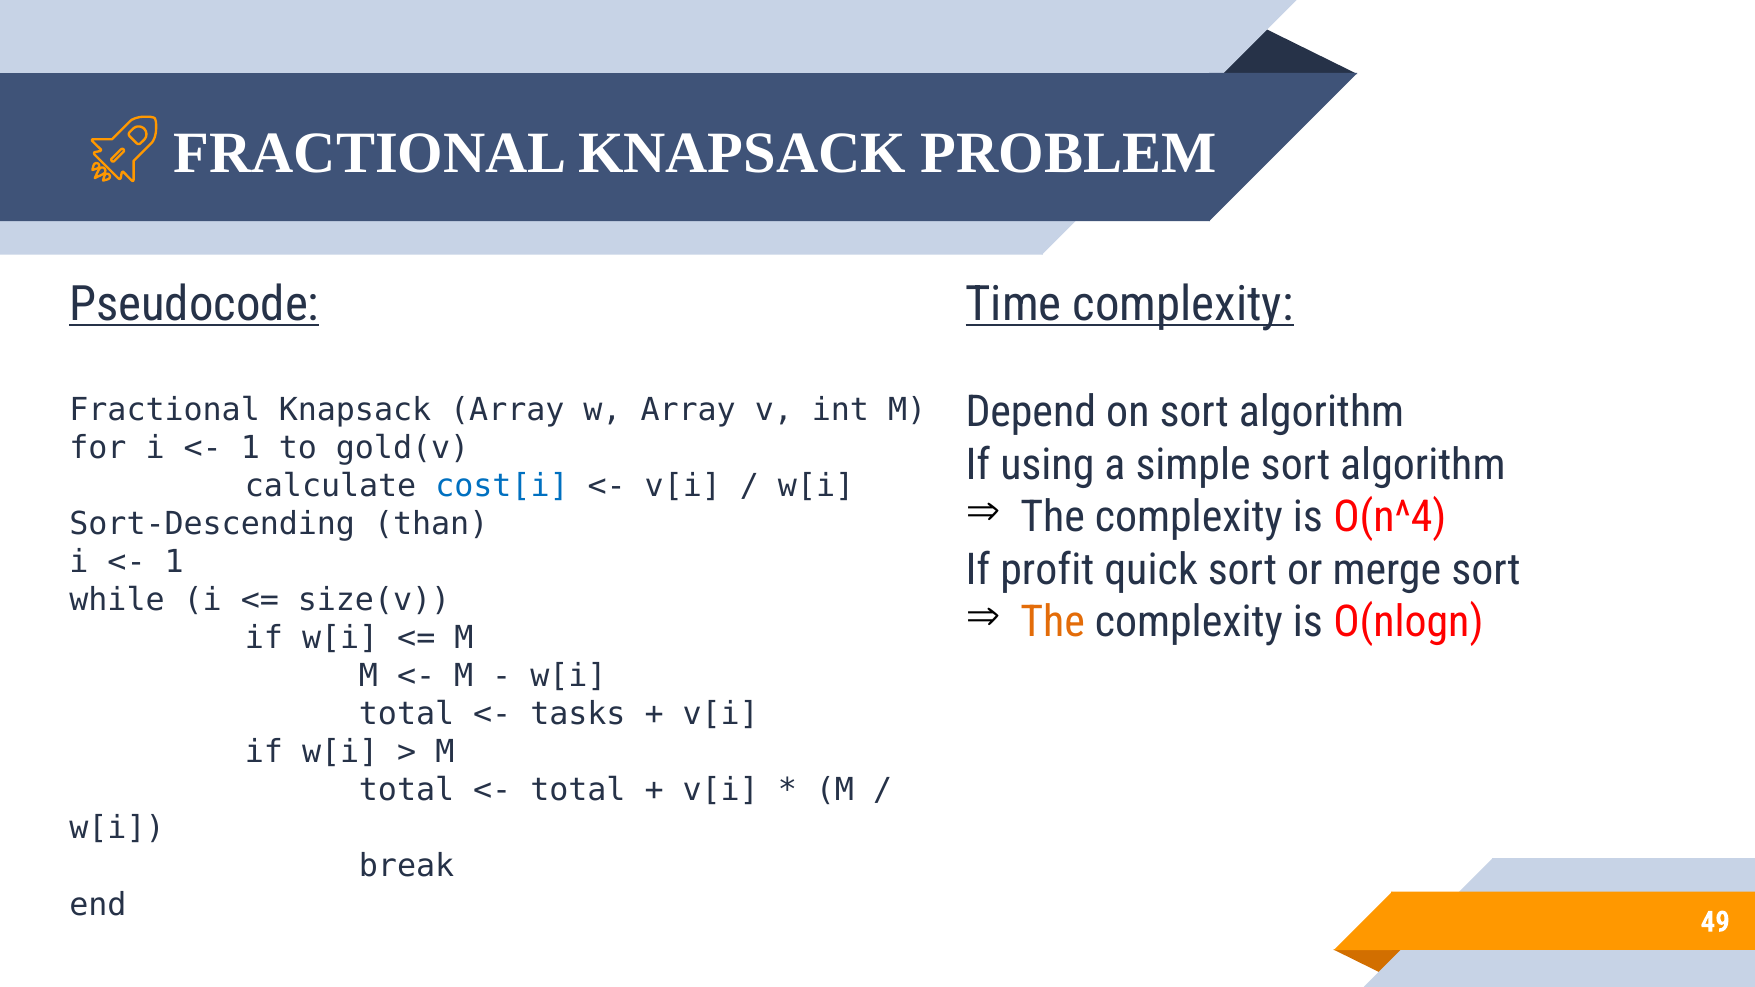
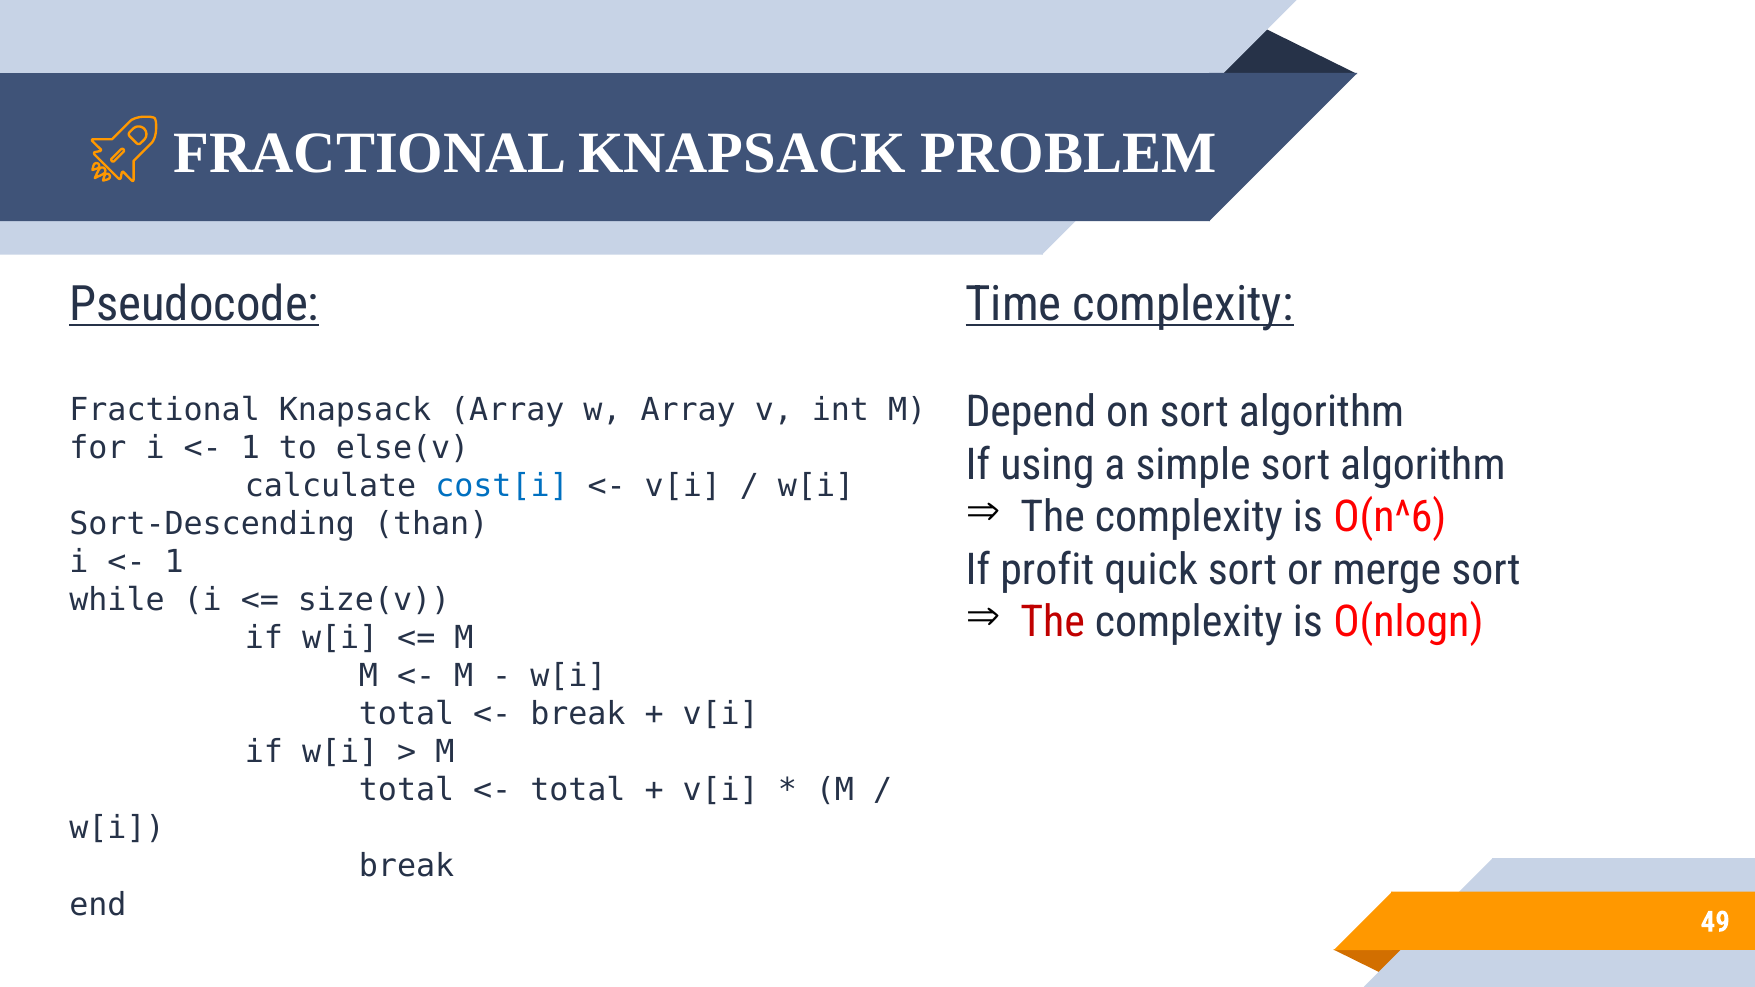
gold(v: gold(v -> else(v (403, 448)
O(n^4: O(n^4 -> O(n^6 (1390, 517)
The colour: orange -> red (1053, 623)
tasks: tasks -> break (578, 714)
